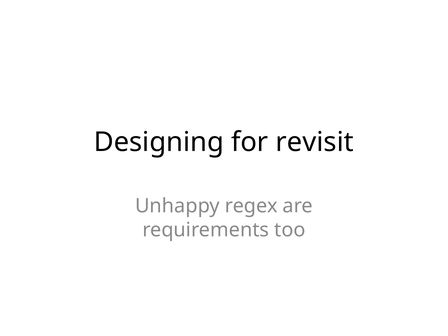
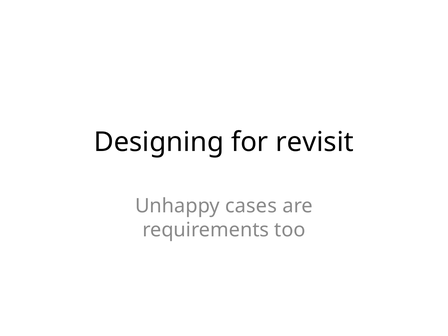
regex: regex -> cases (251, 206)
